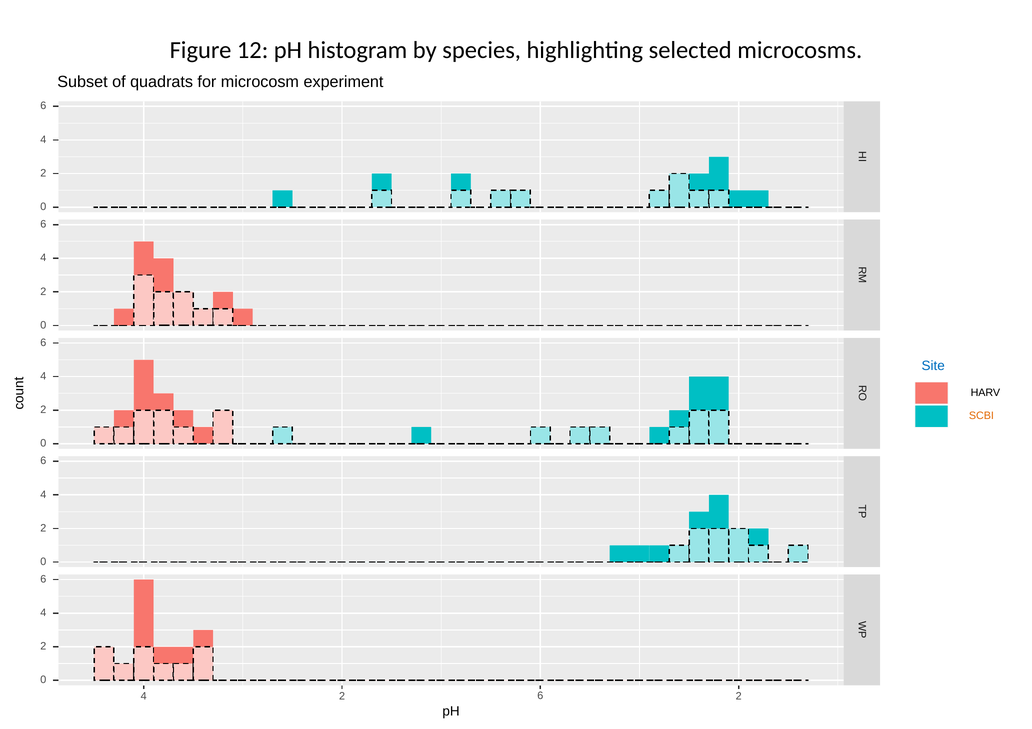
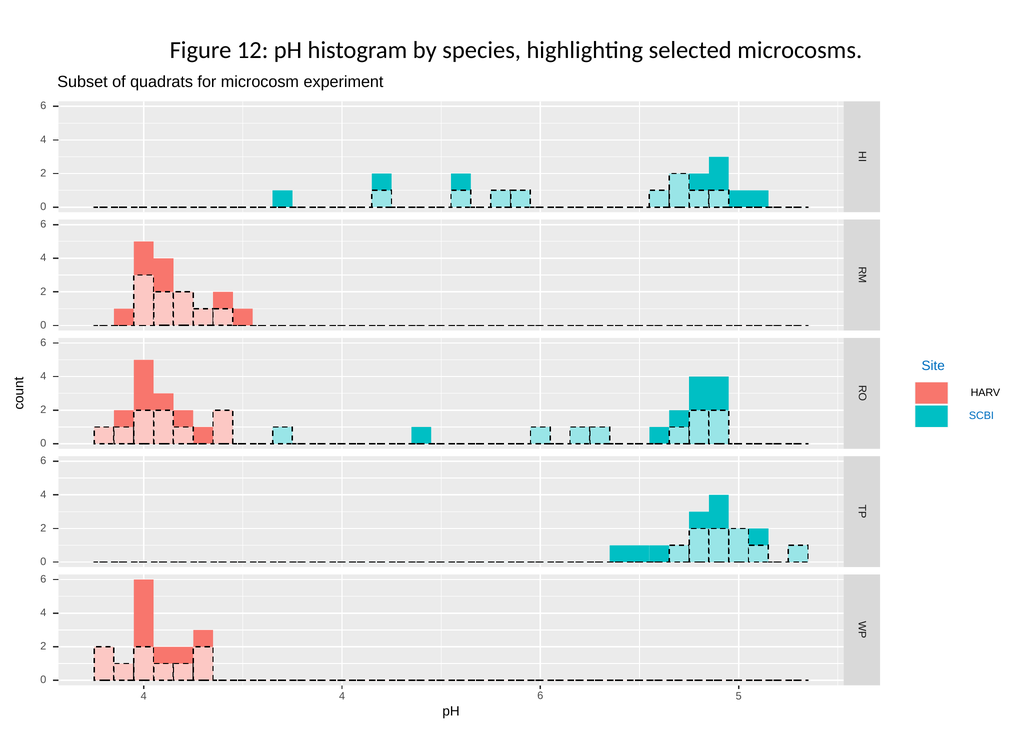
SCBI colour: orange -> blue (981, 416)
4 2: 2 -> 4 (342, 696)
6 2: 2 -> 5 (739, 697)
